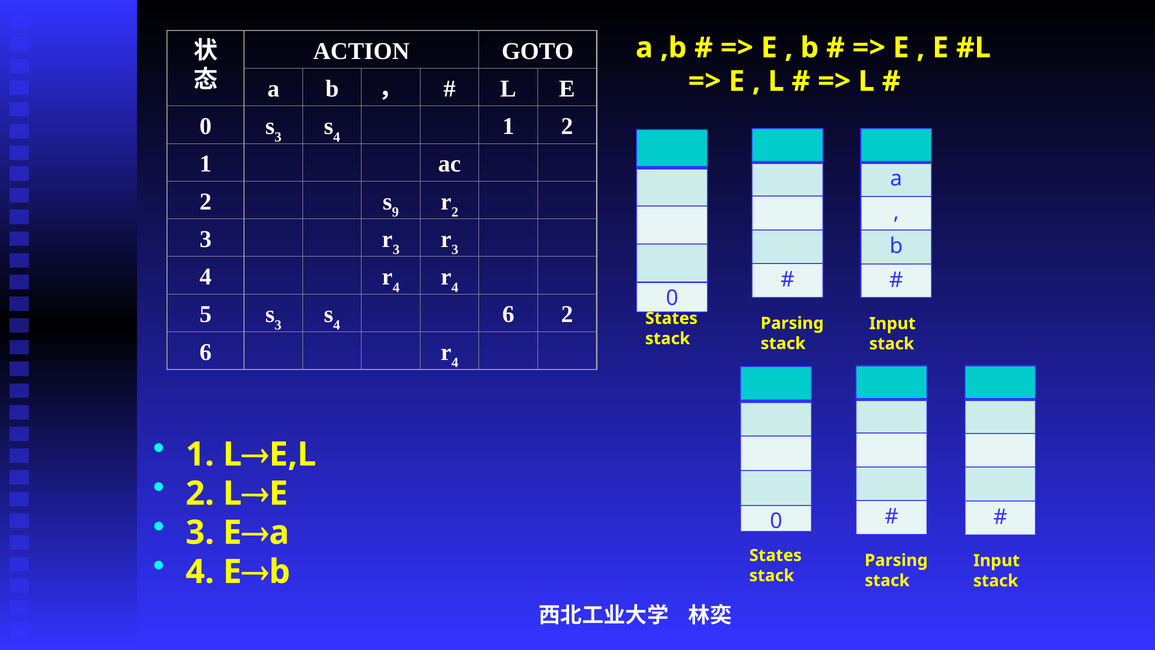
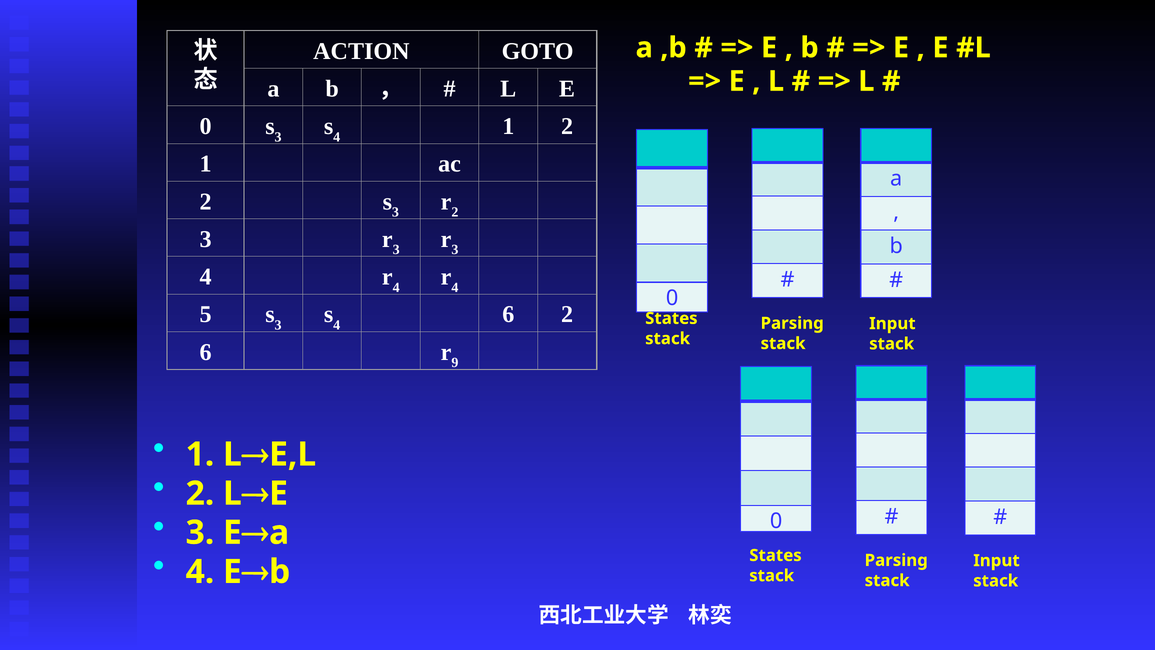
9: 9 -> 3 (395, 212)
4: 4 -> 9 (455, 363)
